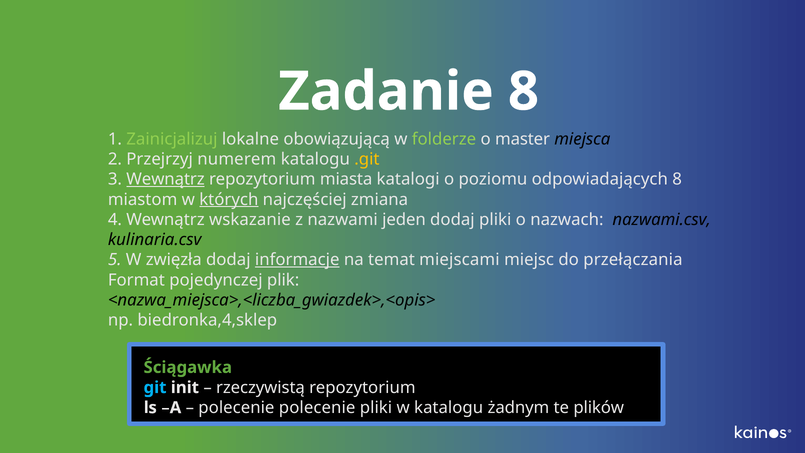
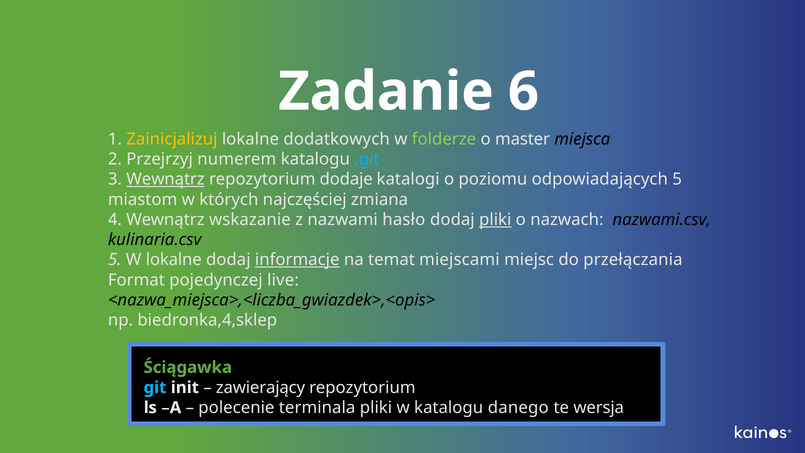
Zadanie 8: 8 -> 6 (523, 92)
Zainicjalizuj colour: light green -> yellow (172, 139)
obowiązującą: obowiązującą -> dodatkowych (337, 139)
.git colour: yellow -> light blue (367, 159)
miasta: miasta -> dodaje (346, 179)
odpowiadających 8: 8 -> 5 (677, 179)
których underline: present -> none (229, 199)
jeden: jeden -> hasło (404, 220)
pliki underline: none -> present (495, 220)
W zwięzła: zwięzła -> lokalne (174, 260)
plik: plik -> live (283, 280)
rzeczywistą: rzeczywistą -> zawierający (261, 387)
polecenie polecenie: polecenie -> terminala (317, 408)
żadnym: żadnym -> danego (518, 408)
plików: plików -> wersja (599, 408)
